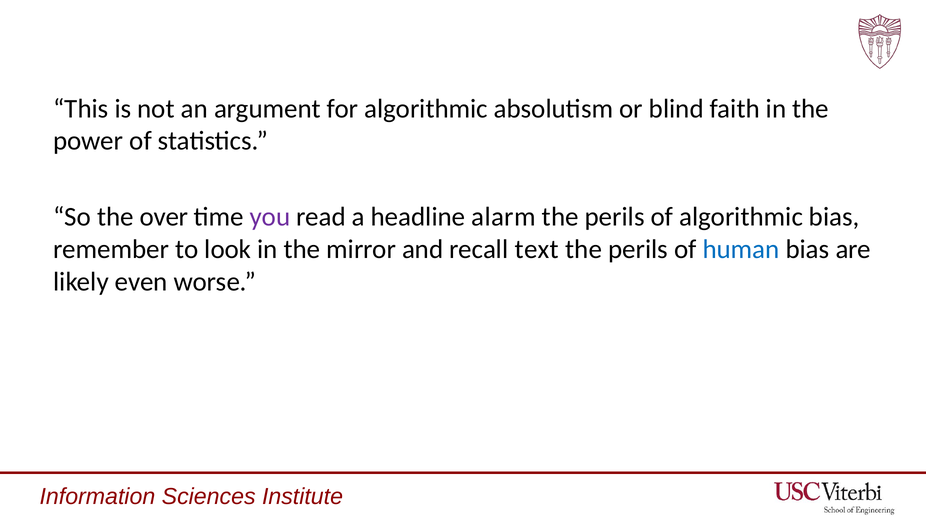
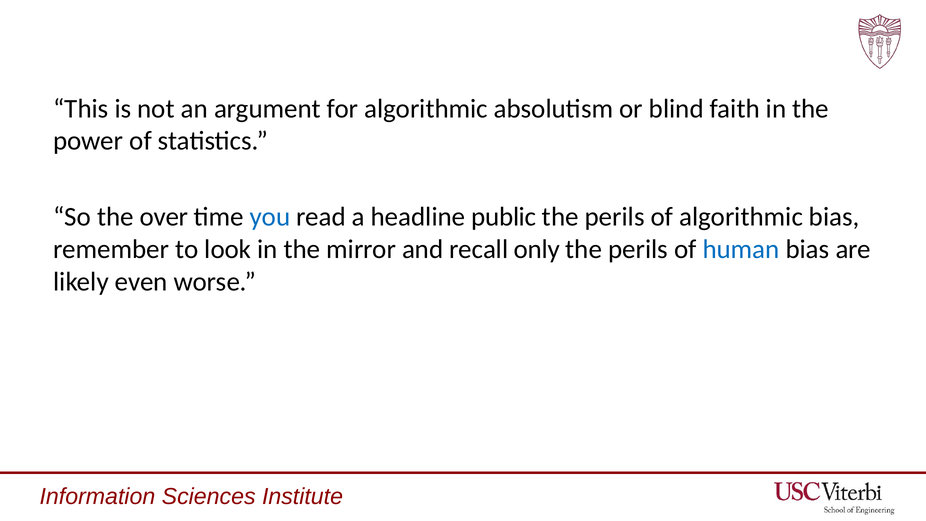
you colour: purple -> blue (270, 217)
alarm: alarm -> public (504, 217)
text: text -> only (537, 249)
